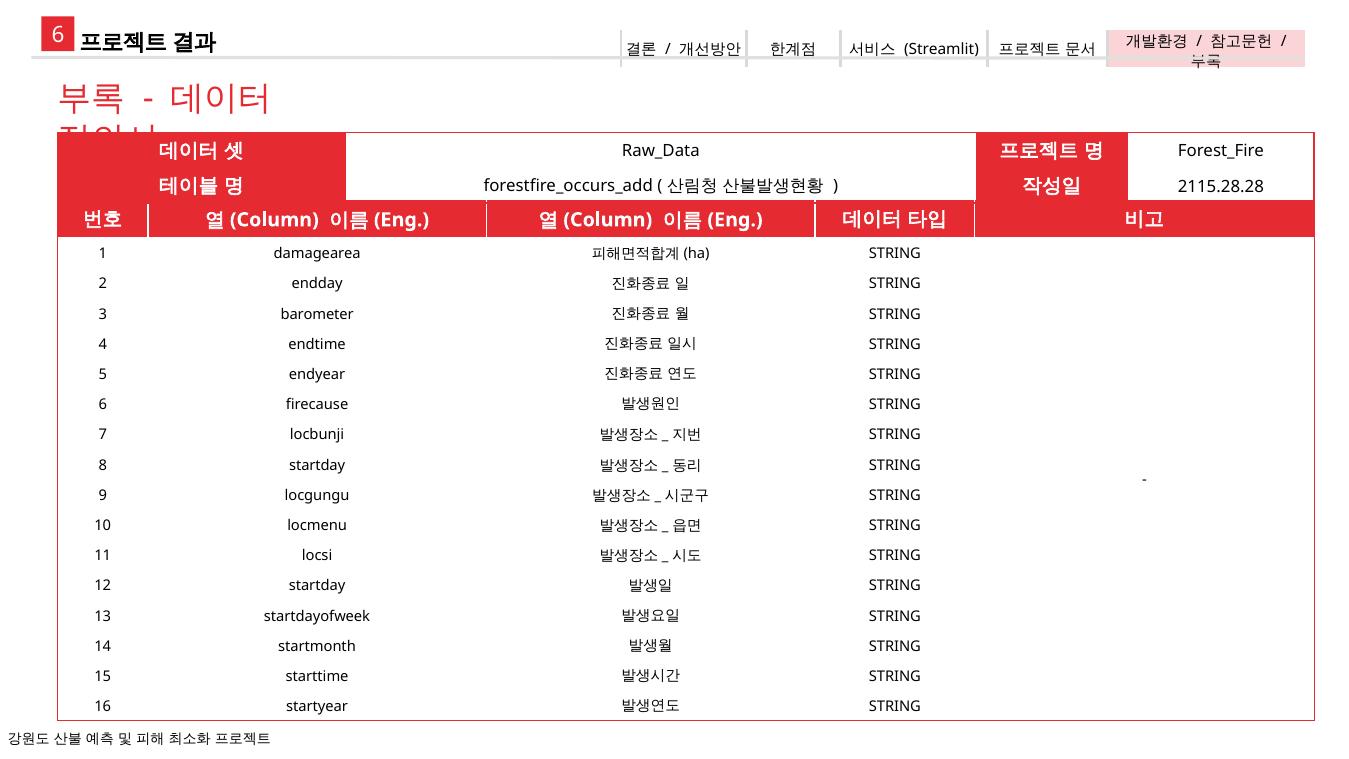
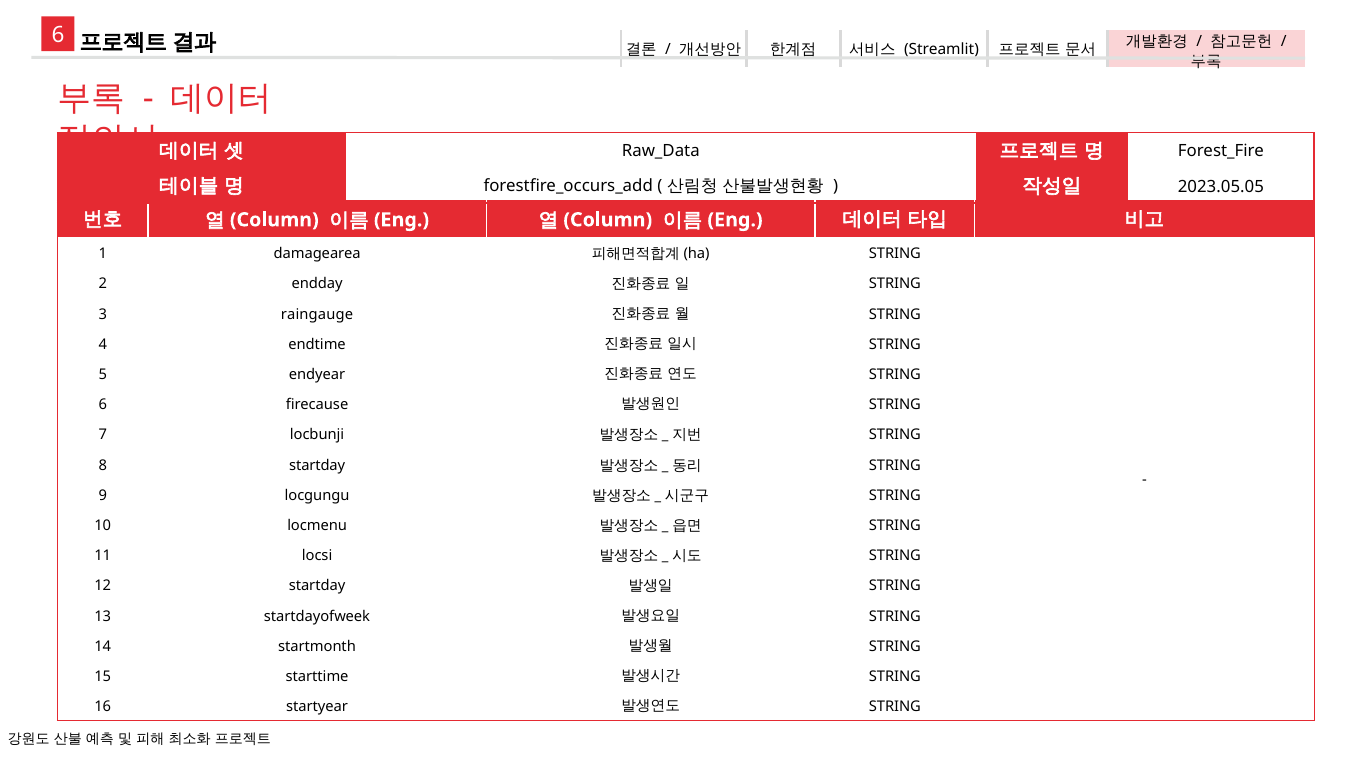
2115.28.28: 2115.28.28 -> 2023.05.05 (1221, 186)
barometer: barometer -> raingauge (317, 314)
